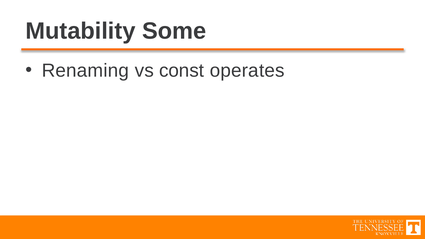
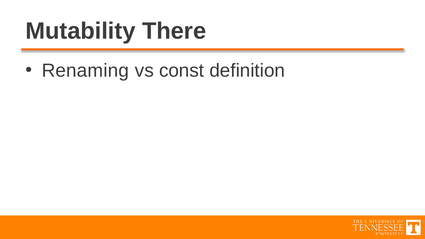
Some: Some -> There (174, 31)
operates: operates -> definition (247, 71)
